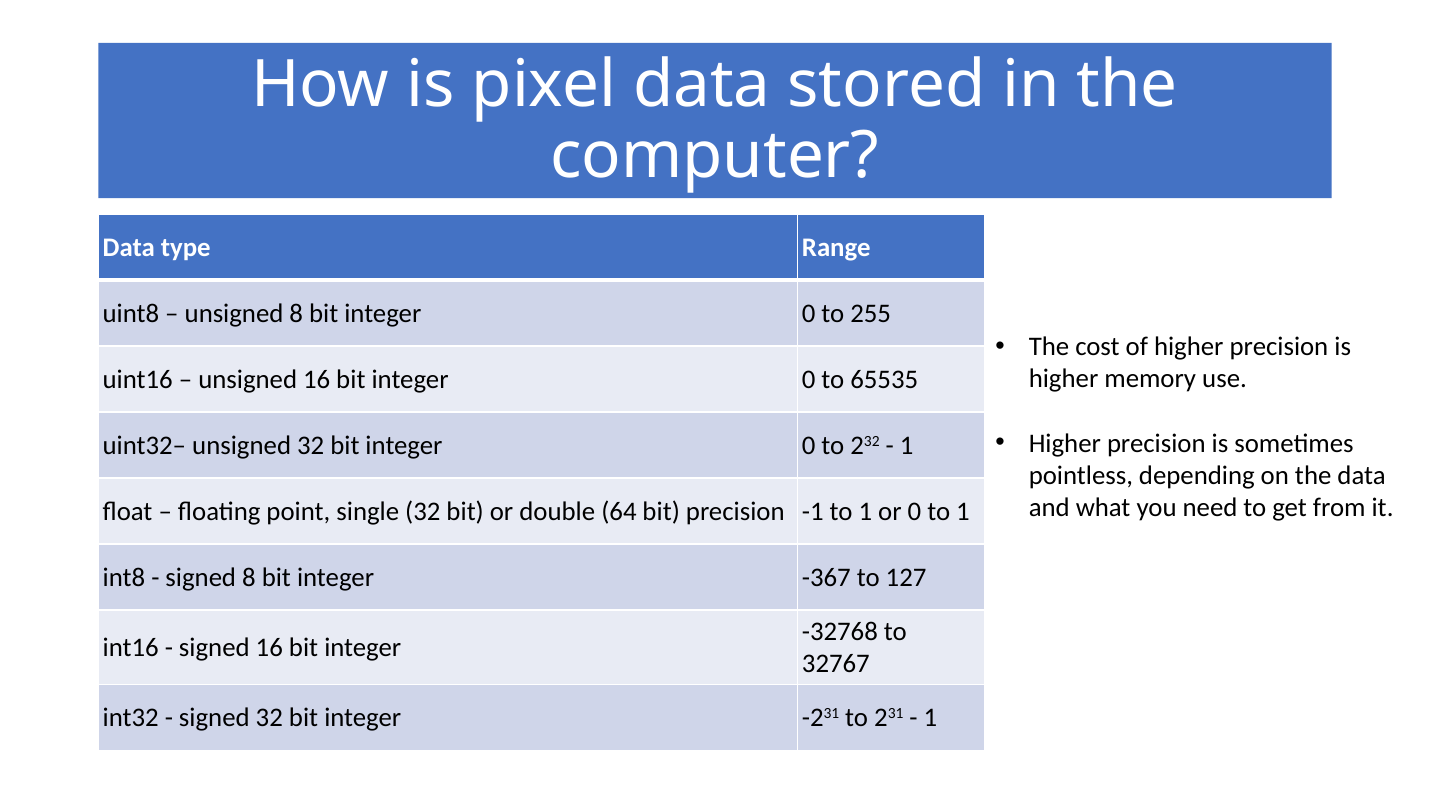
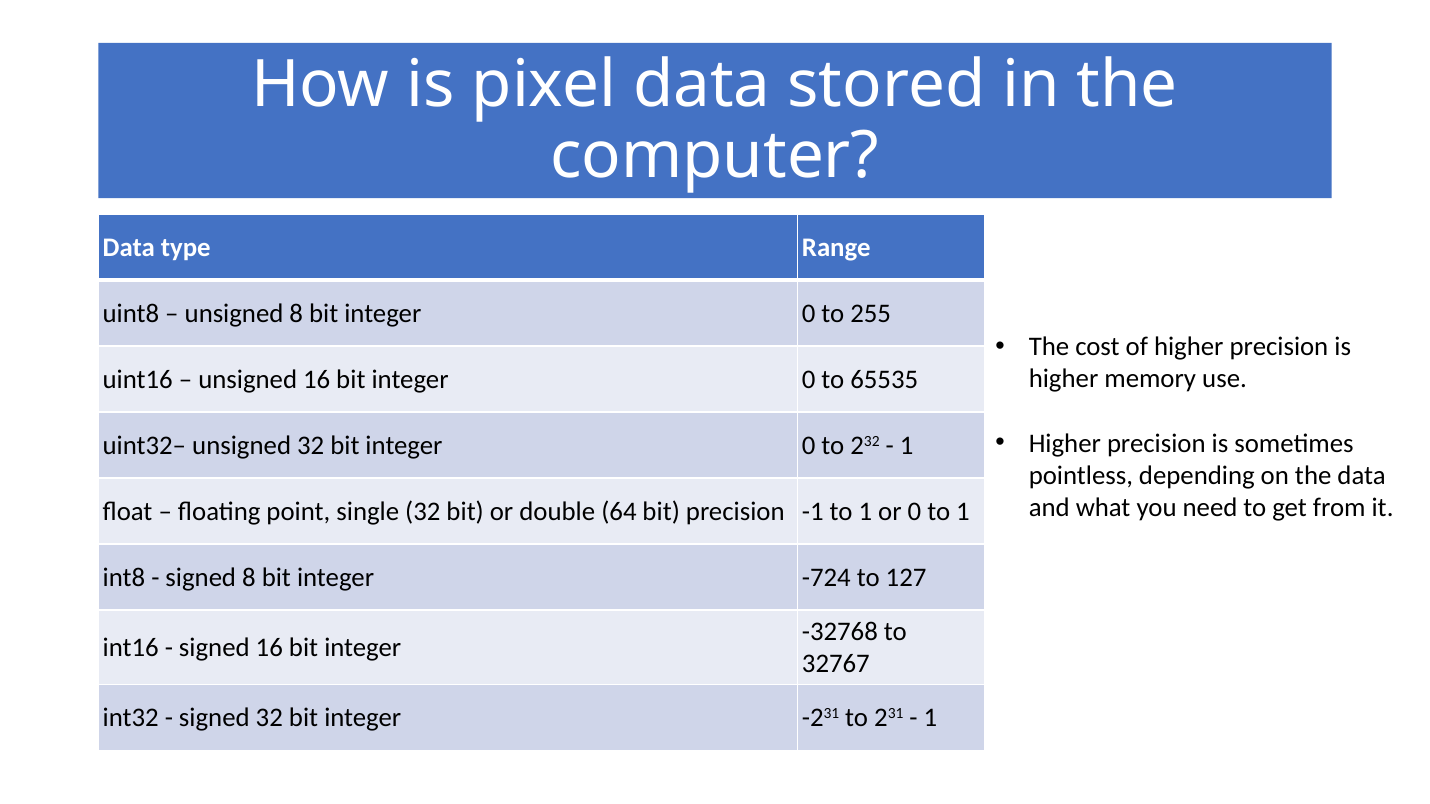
-367: -367 -> -724 (826, 578)
